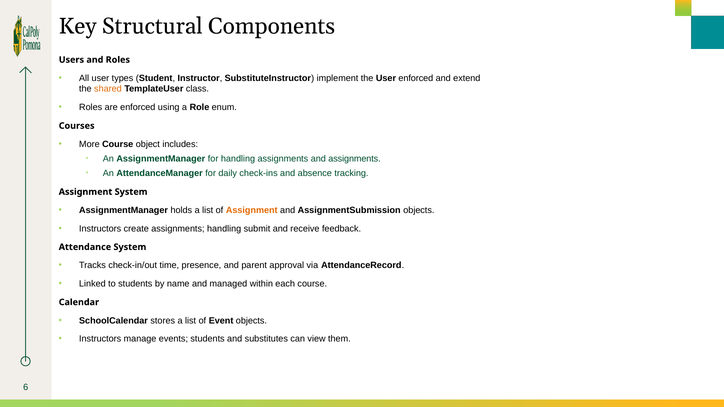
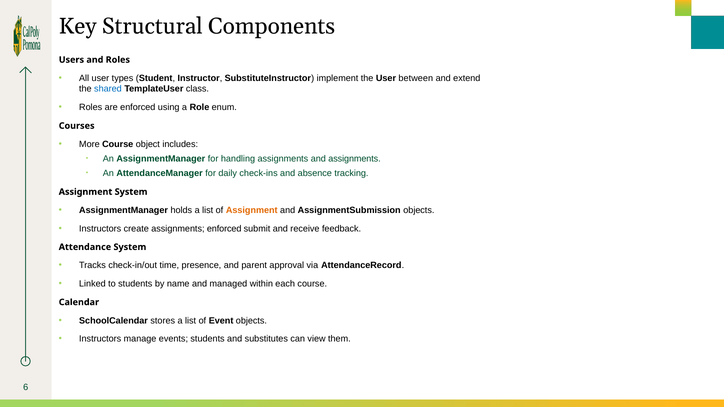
User enforced: enforced -> between (416, 78)
shared colour: orange -> blue (108, 89)
assignments handling: handling -> enforced (224, 229)
